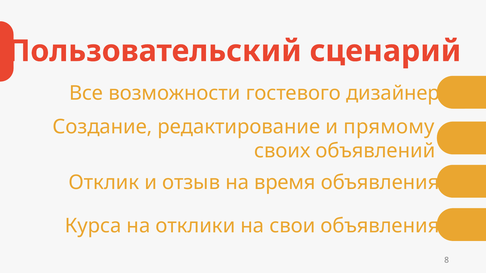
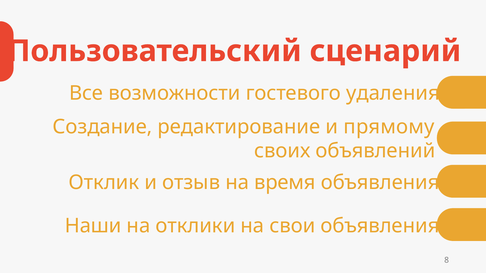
дизайнер: дизайнер -> удаления (393, 93)
Курса: Курса -> Наши (93, 226)
